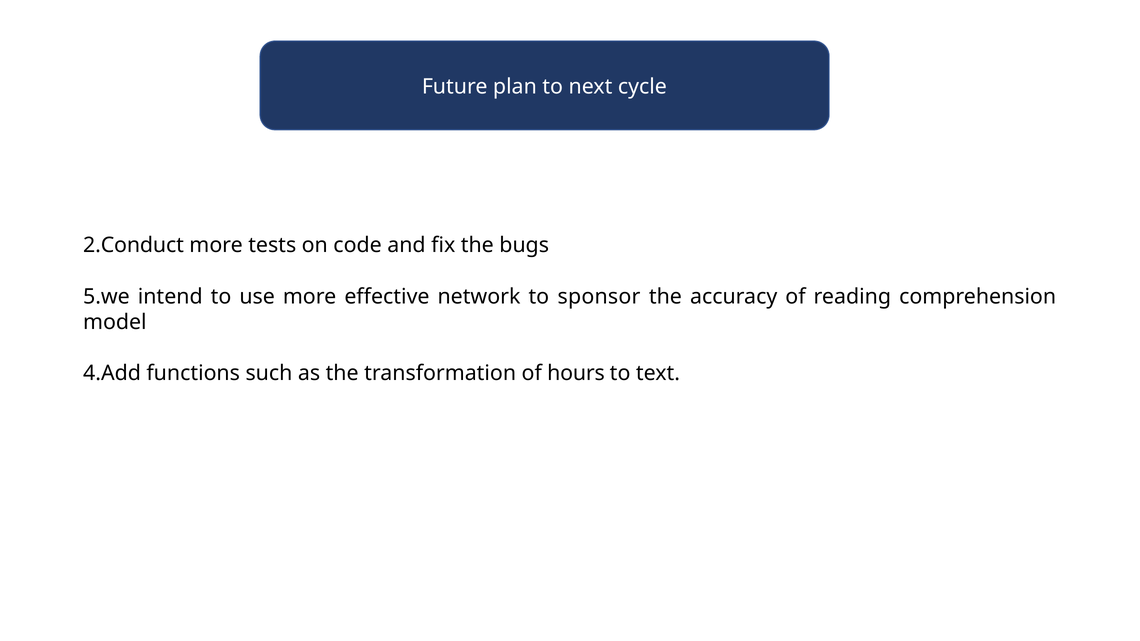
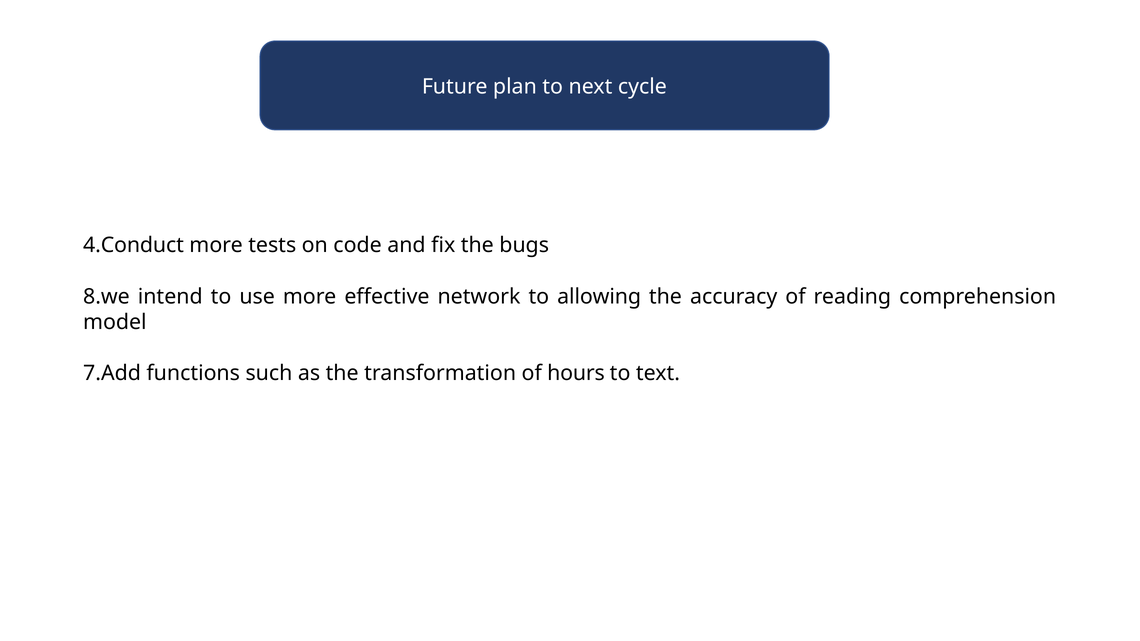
2.Conduct: 2.Conduct -> 4.Conduct (133, 245)
5.we: 5.we -> 8.we (106, 297)
sponsor: sponsor -> allowing (599, 297)
4.Add: 4.Add -> 7.Add (112, 374)
